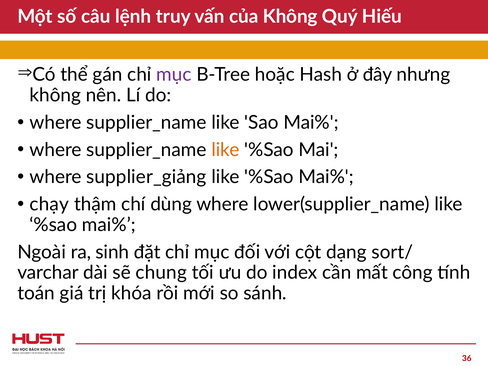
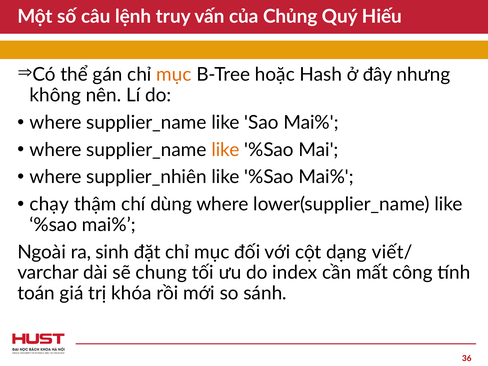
của Không: Không -> Chủng (290, 17)
mục colour: purple -> orange (174, 75)
supplier_giảng: supplier_giảng -> supplier_nhiên (146, 177)
sort/: sort/ -> viết/ (392, 252)
